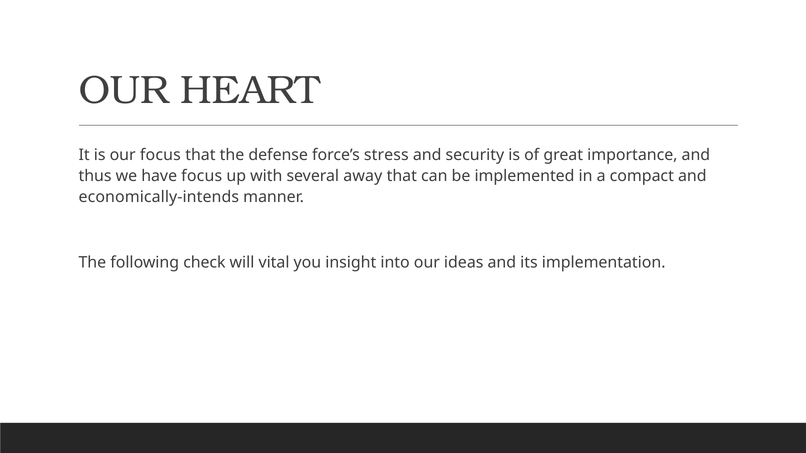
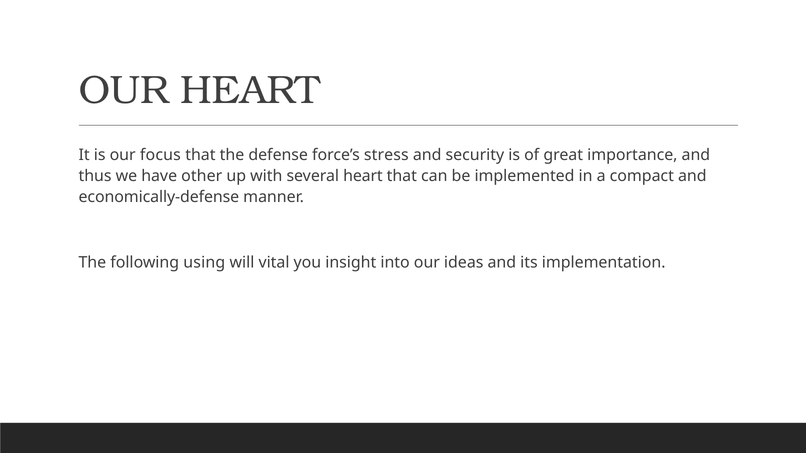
have focus: focus -> other (202, 176)
several away: away -> heart (363, 176)
economically-intends: economically-intends -> economically-defense (159, 197)
check: check -> using (204, 263)
